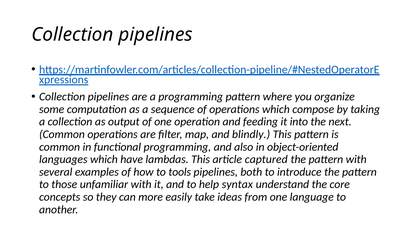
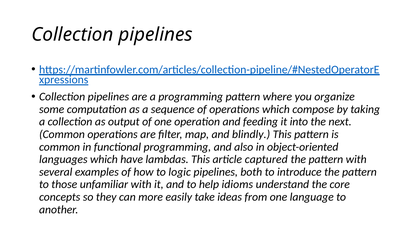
tools: tools -> logic (180, 172)
syntax: syntax -> idioms (237, 184)
